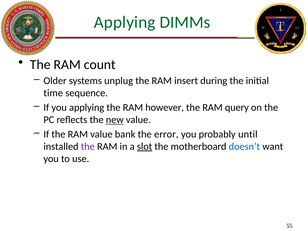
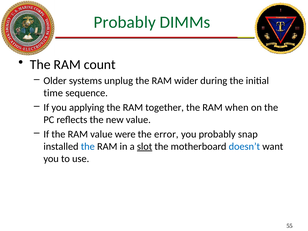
Applying: Applying -> Probably (125, 22)
insert: insert -> wider (186, 81)
however: however -> together (165, 107)
query: query -> when (237, 107)
new underline: present -> none (115, 120)
bank: bank -> were (125, 134)
until: until -> snap (248, 134)
the colour: purple -> blue (88, 146)
